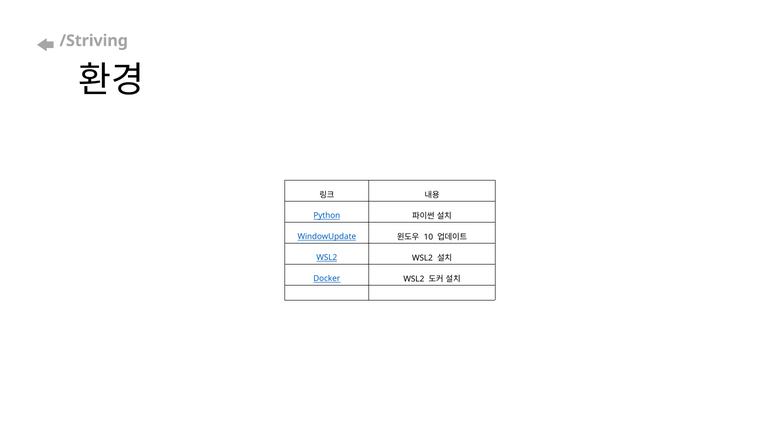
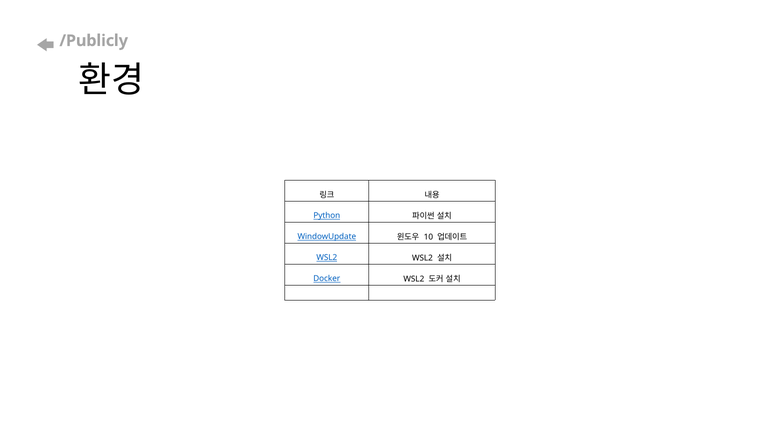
/Striving: /Striving -> /Publicly (94, 41)
